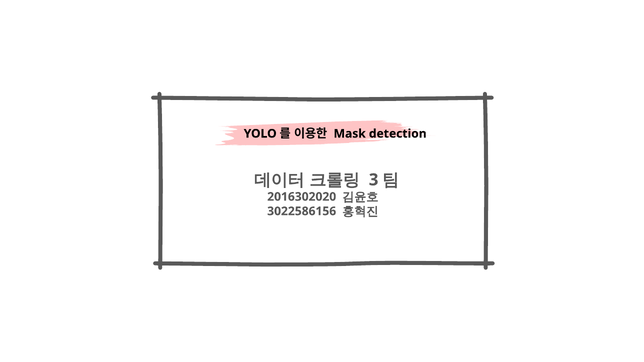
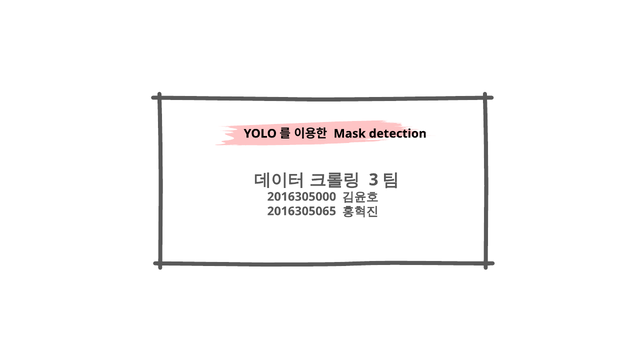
2016302020: 2016302020 -> 2016305000 (302, 197)
3022586156: 3022586156 -> 2016305065 (302, 211)
